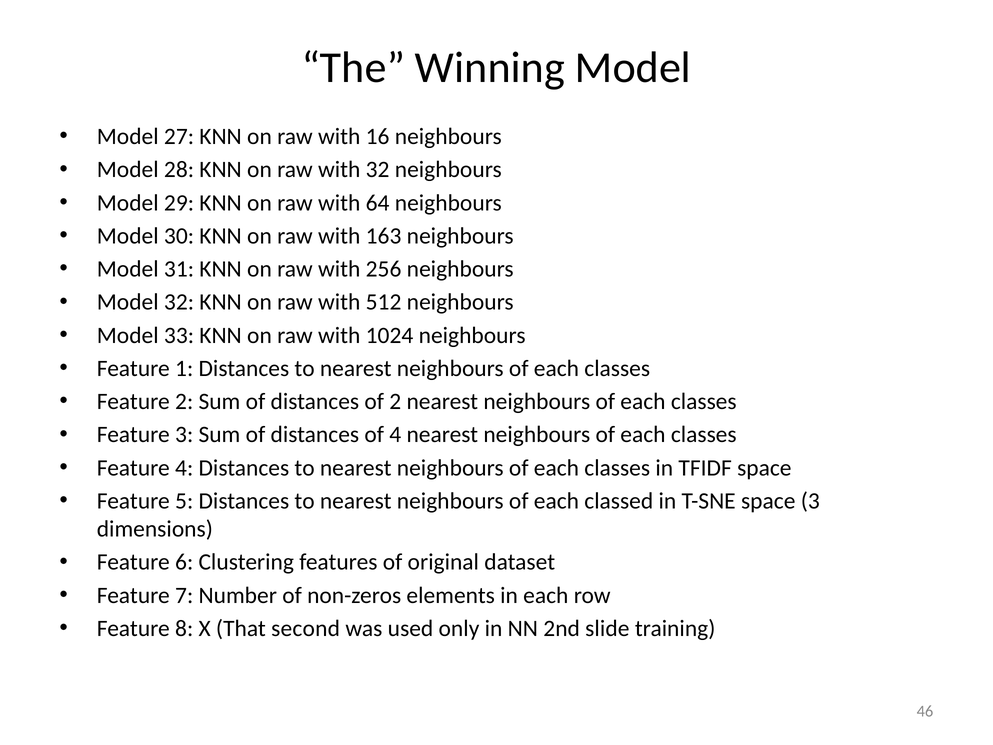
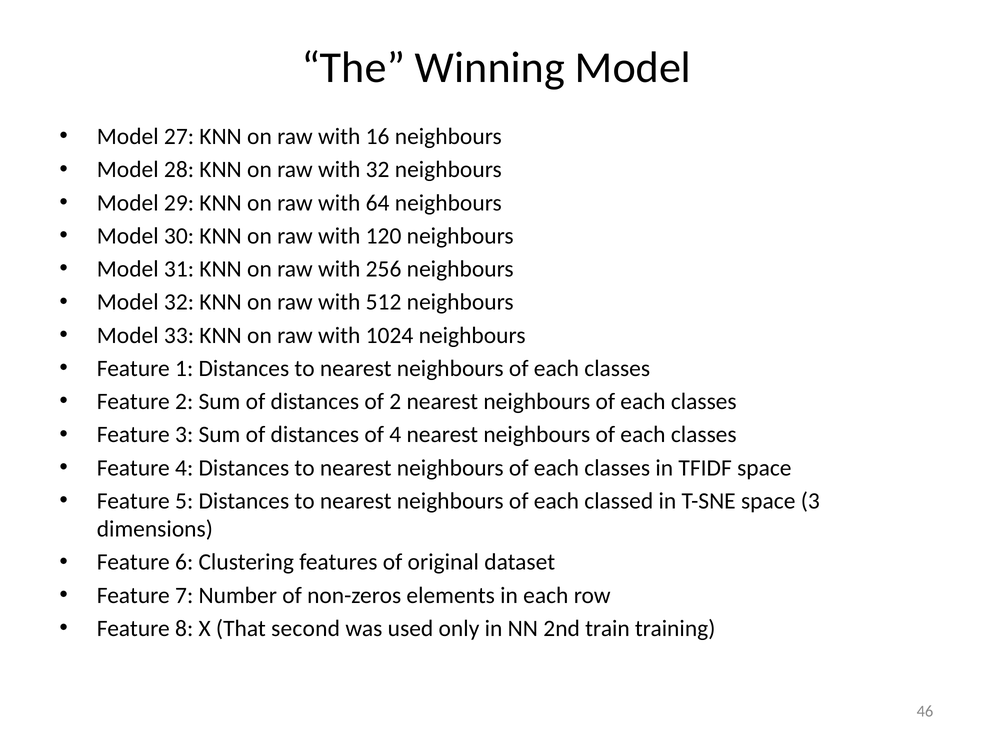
163: 163 -> 120 (384, 236)
slide: slide -> train (607, 628)
